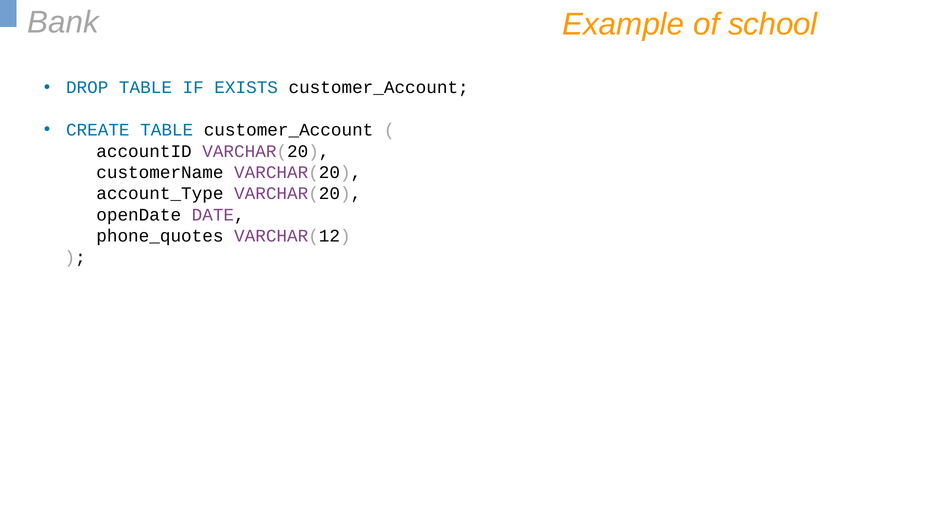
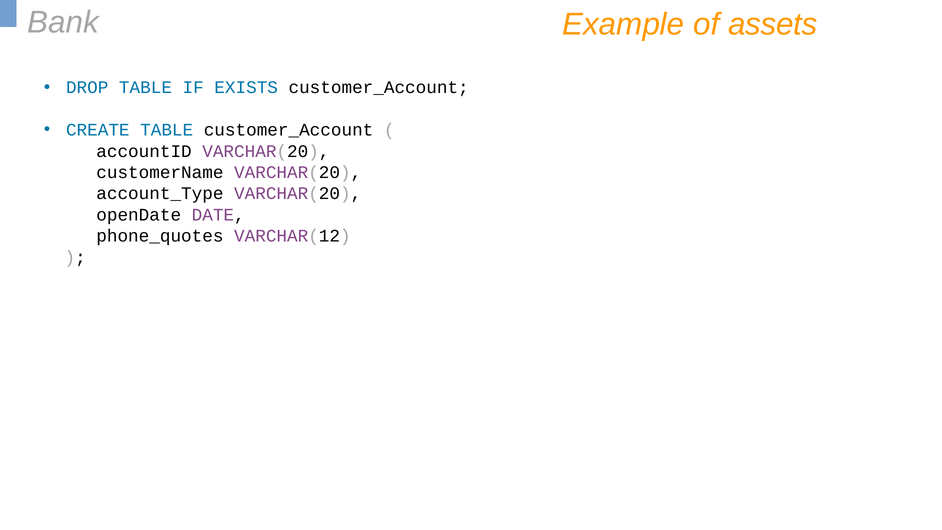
school: school -> assets (773, 25)
